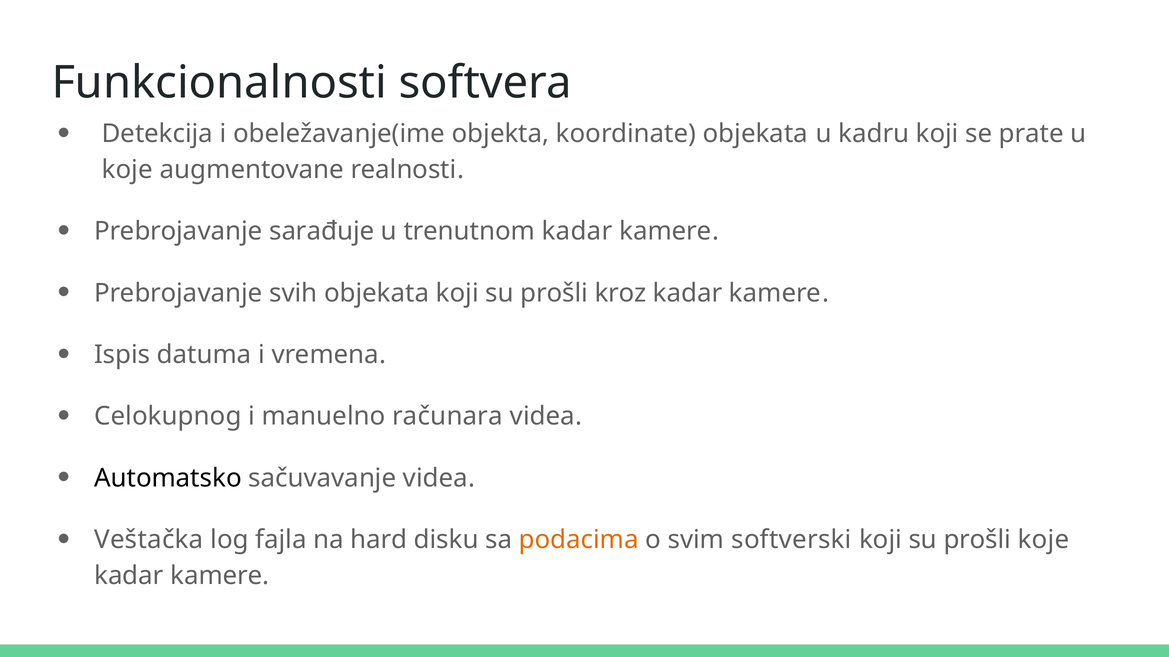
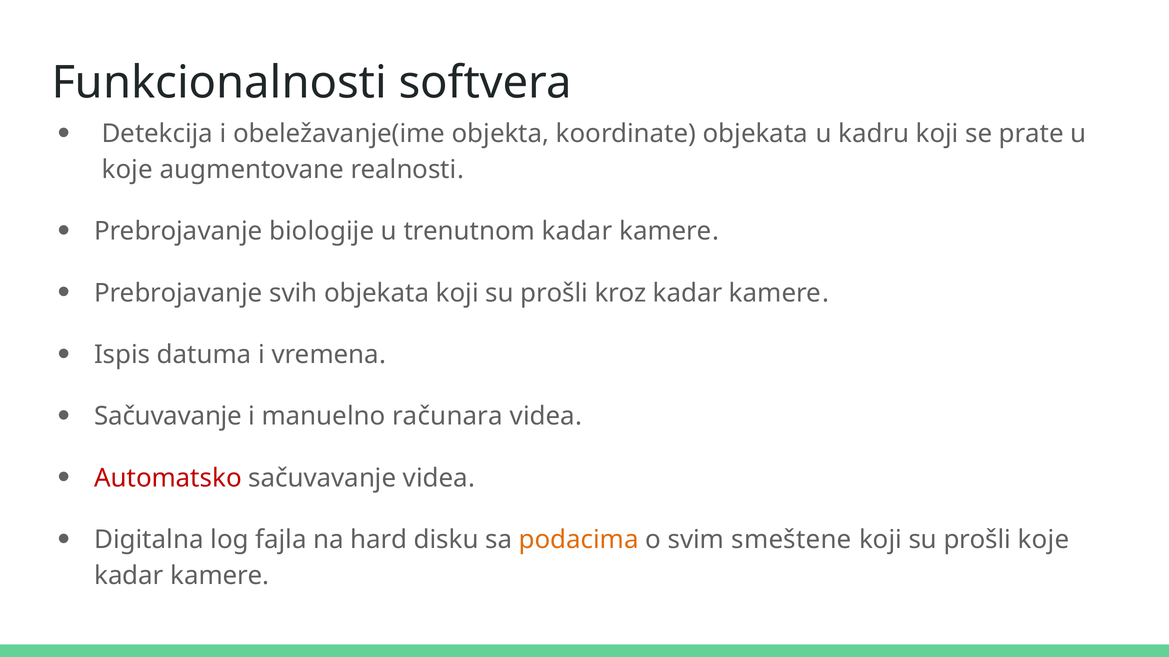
sarađuje: sarađuje -> biologije (322, 231)
Celokupnog: Celokupnog -> Sačuvavanje (168, 417)
Automatsko colour: black -> red (168, 479)
Veštačka: Veštačka -> Digitalna (149, 540)
softverski: softverski -> smeštene (791, 540)
